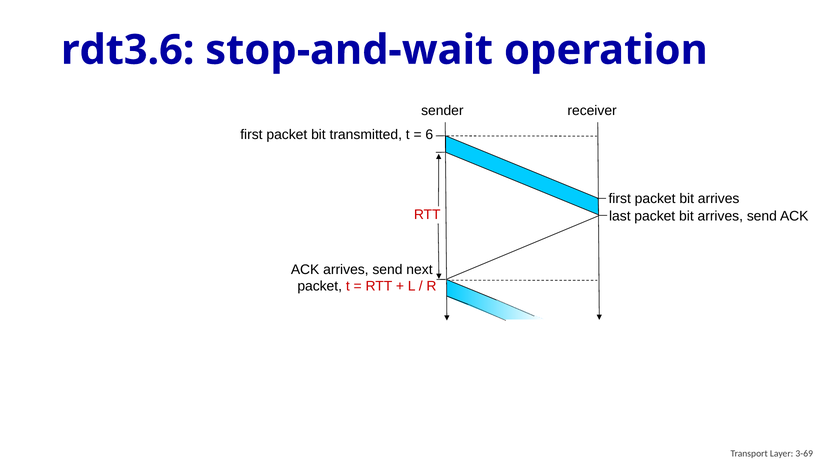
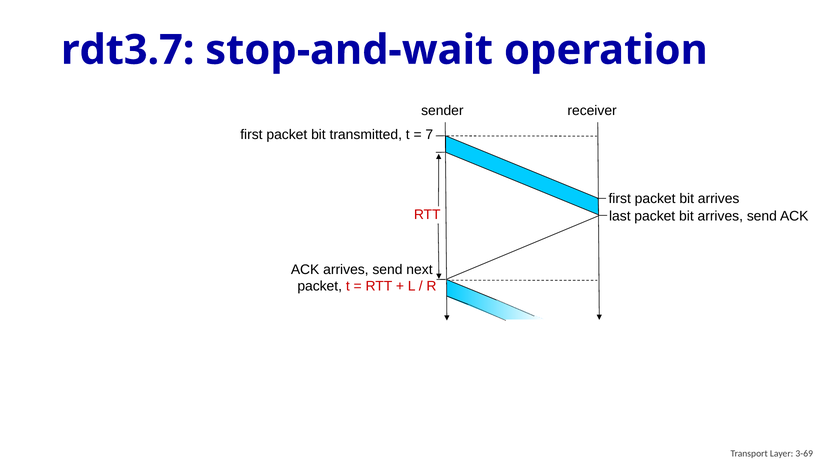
rdt3.6: rdt3.6 -> rdt3.7 (128, 50)
6: 6 -> 7 (429, 135)
